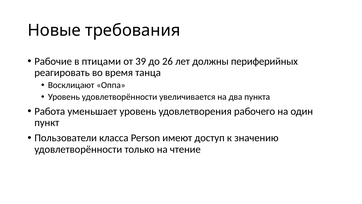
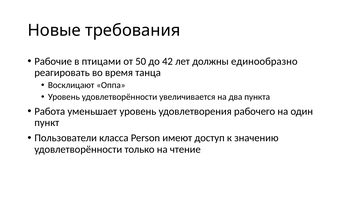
39: 39 -> 50 (141, 61)
26: 26 -> 42 (167, 61)
периферийных: периферийных -> единообразно (264, 61)
